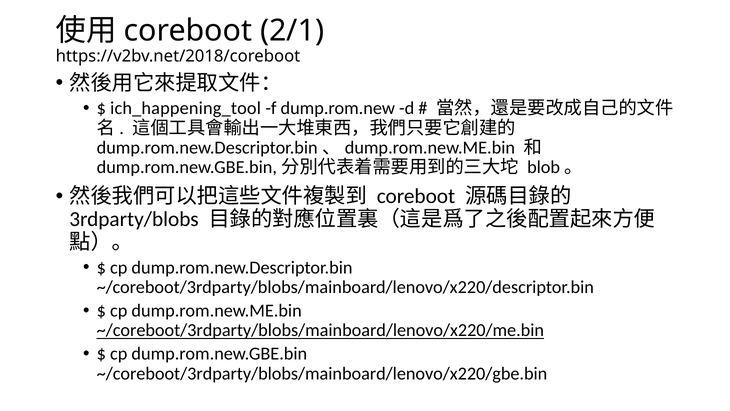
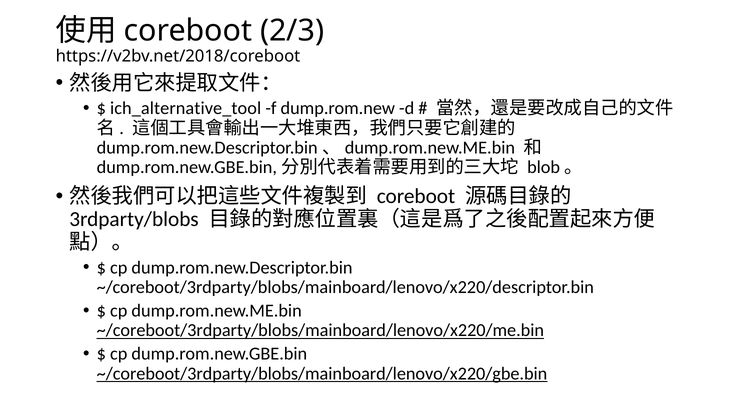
2/1: 2/1 -> 2/3 (292, 31)
ich_happening_tool: ich_happening_tool -> ich_alternative_tool (186, 108)
~/coreboot/3rdparty/blobs/mainboard/lenovo/x220/gbe.bin underline: none -> present (322, 373)
